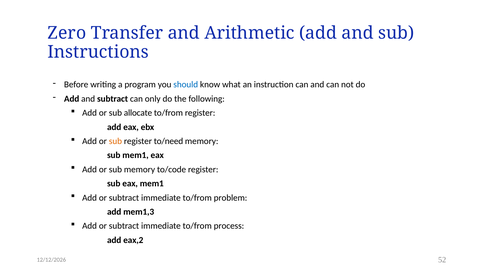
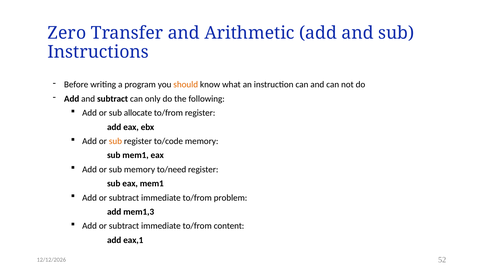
should colour: blue -> orange (186, 85)
to/need: to/need -> to/code (168, 141)
to/code: to/code -> to/need (172, 169)
process: process -> content (229, 226)
eax,2: eax,2 -> eax,1 (133, 240)
